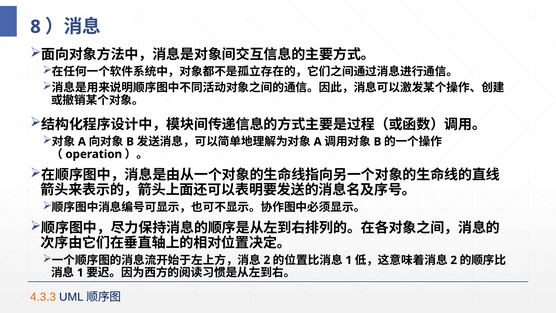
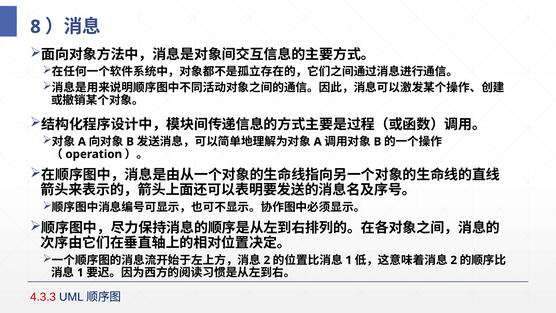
4.3.3 colour: orange -> red (43, 297)
